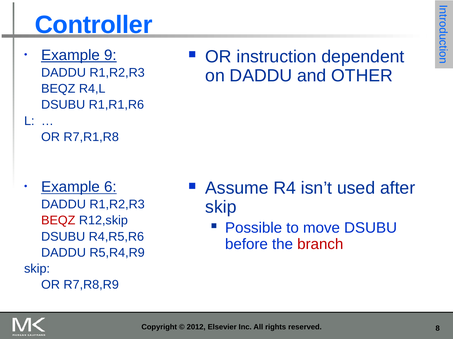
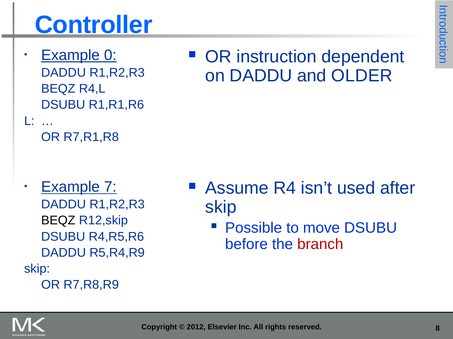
9: 9 -> 0 (110, 55)
OTHER: OTHER -> OLDER (362, 76)
6: 6 -> 7 (110, 187)
BEQZ colour: red -> black (58, 221)
